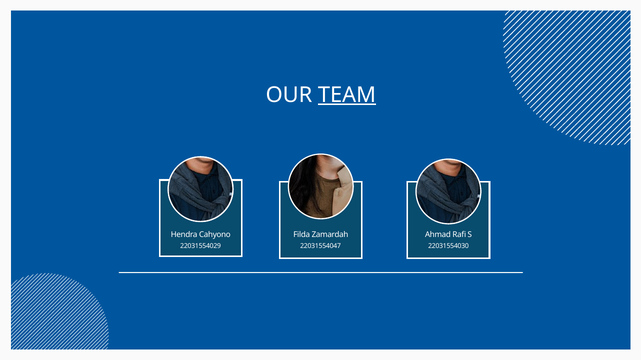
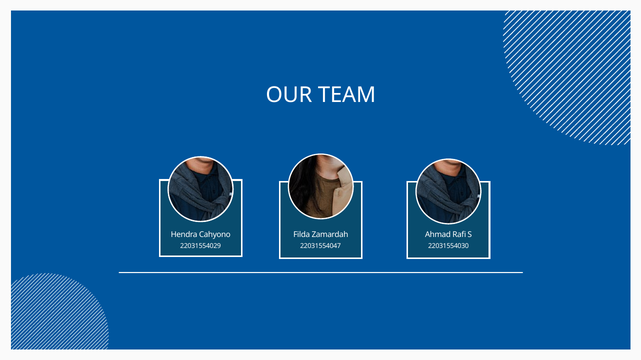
TEAM underline: present -> none (347, 95)
